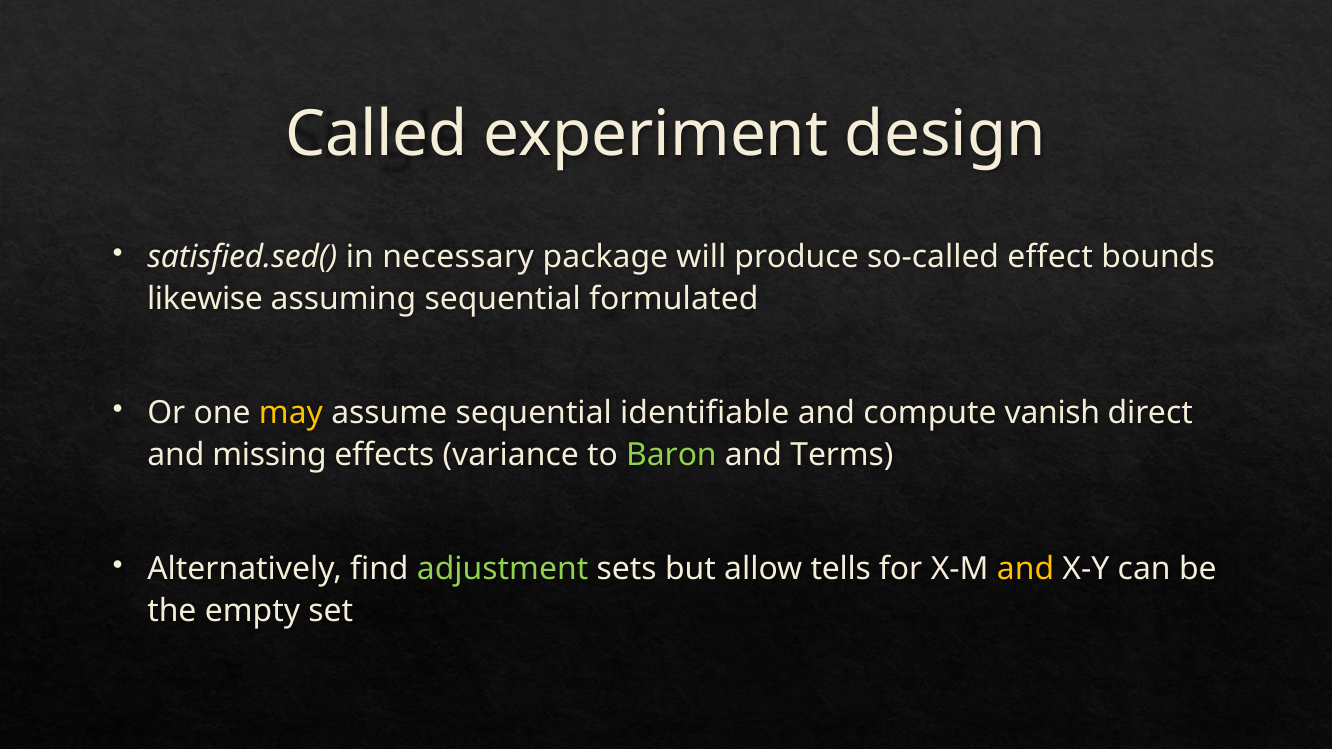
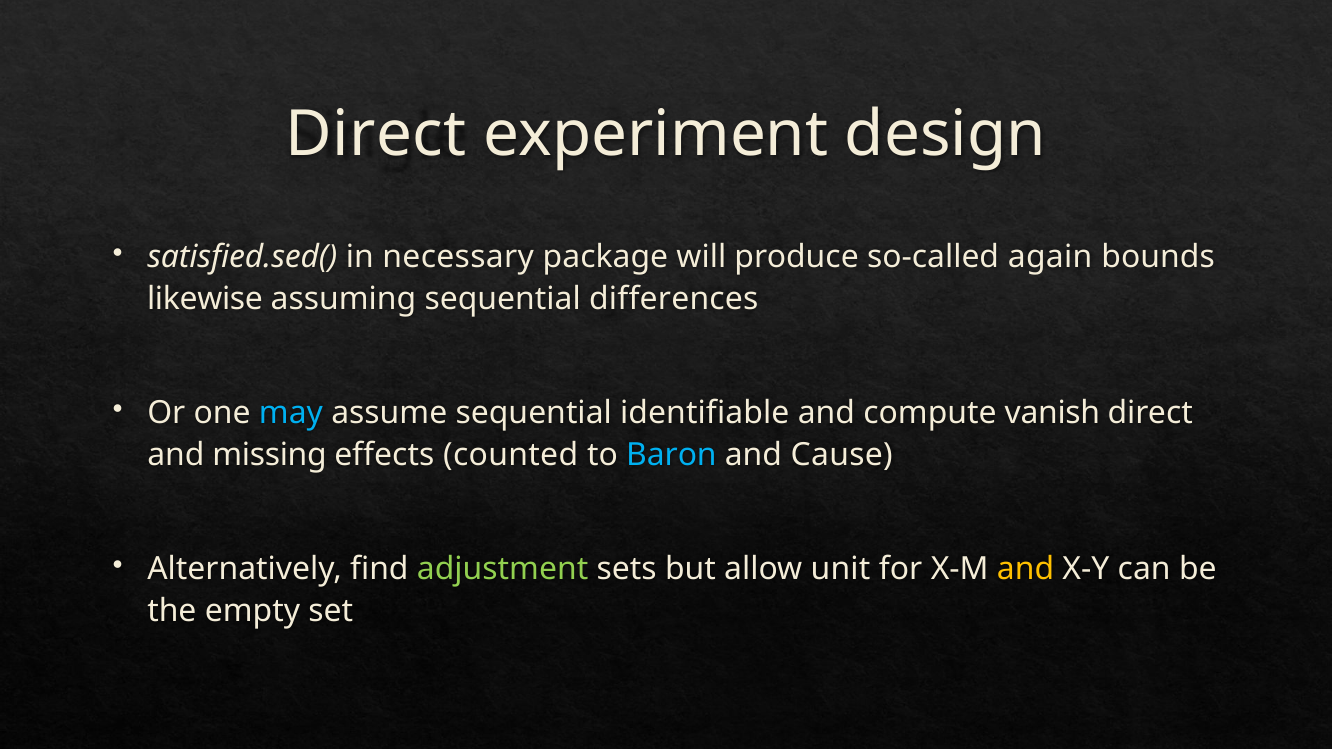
Called: Called -> Direct (376, 135)
effect: effect -> again (1050, 257)
formulated: formulated -> differences (674, 299)
may colour: yellow -> light blue (291, 413)
variance: variance -> counted (511, 455)
Baron colour: light green -> light blue (671, 455)
Terms: Terms -> Cause (842, 455)
tells: tells -> unit (841, 569)
